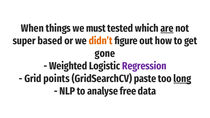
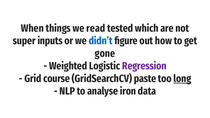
must: must -> read (96, 28)
are underline: present -> none (167, 28)
based: based -> inputs (50, 41)
didn’t colour: orange -> blue (101, 41)
points: points -> course (57, 79)
free: free -> iron (128, 91)
